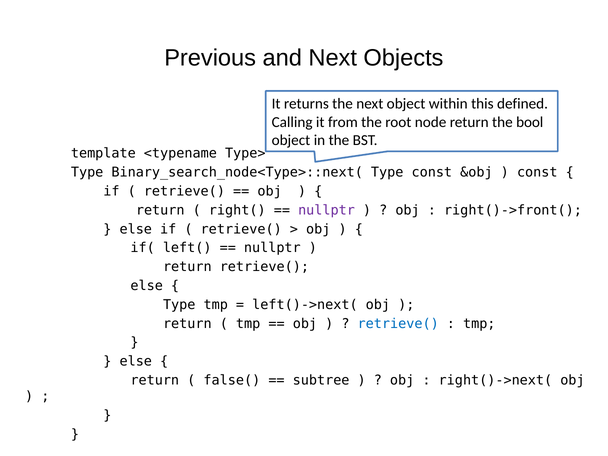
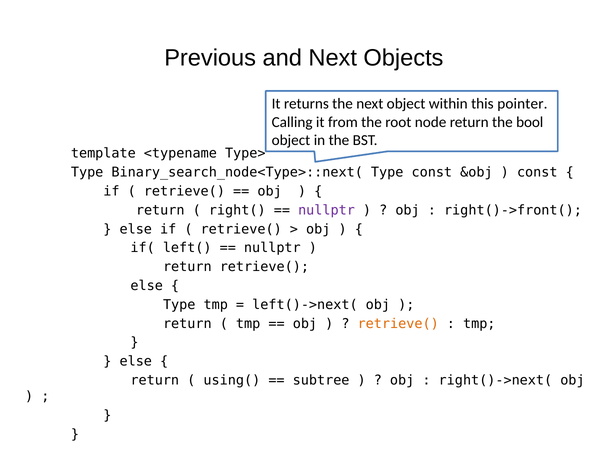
defined: defined -> pointer (522, 104)
retrieve( colour: blue -> orange (398, 324)
false(: false( -> using( (232, 380)
